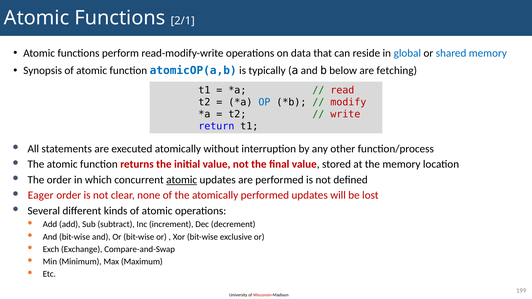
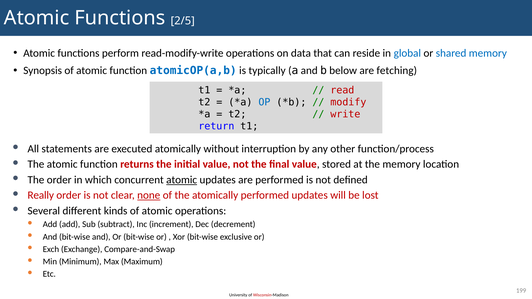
2/1: 2/1 -> 2/5 (183, 21)
Eager: Eager -> Really (41, 195)
none underline: none -> present (149, 195)
